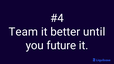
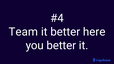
until: until -> here (94, 32)
you future: future -> better (61, 46)
